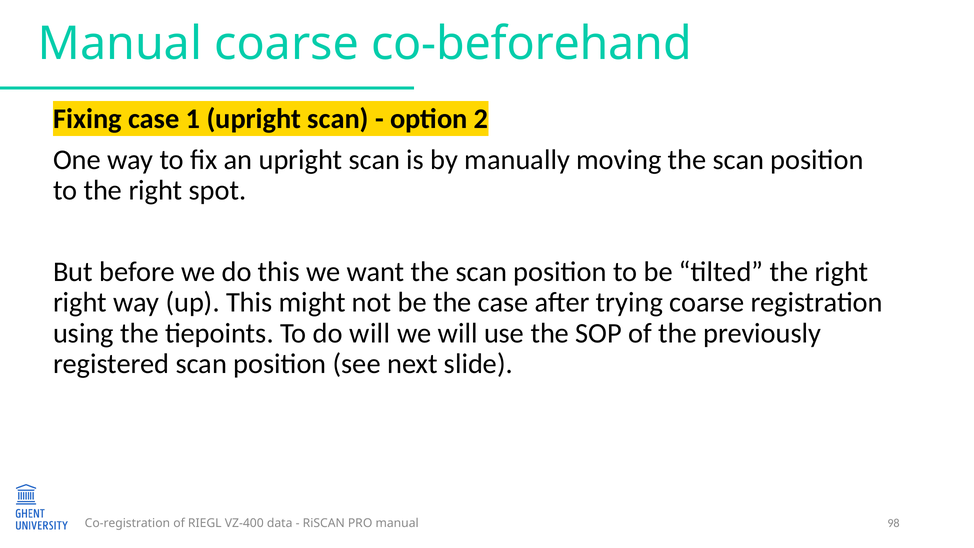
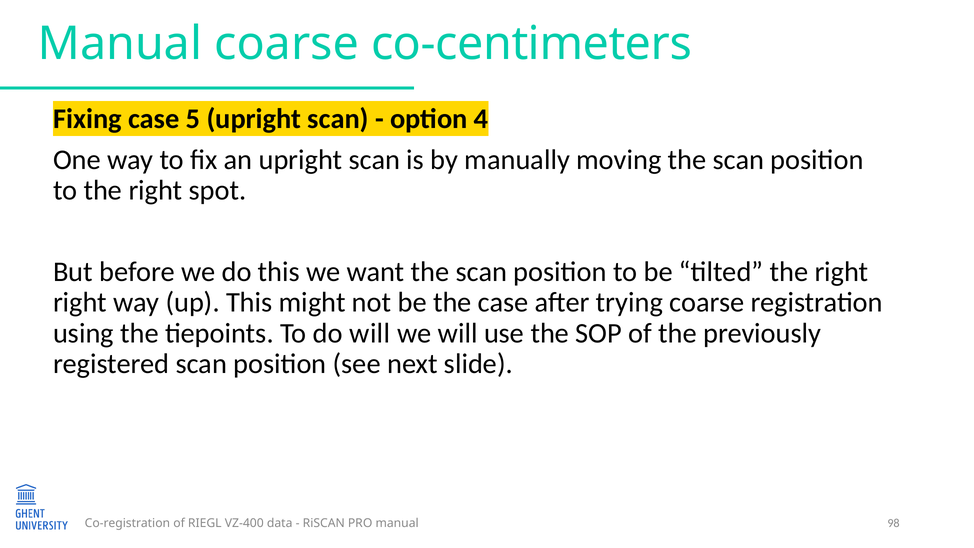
co-beforehand: co-beforehand -> co-centimeters (532, 44)
1: 1 -> 5 (193, 119)
2: 2 -> 4 (481, 119)
